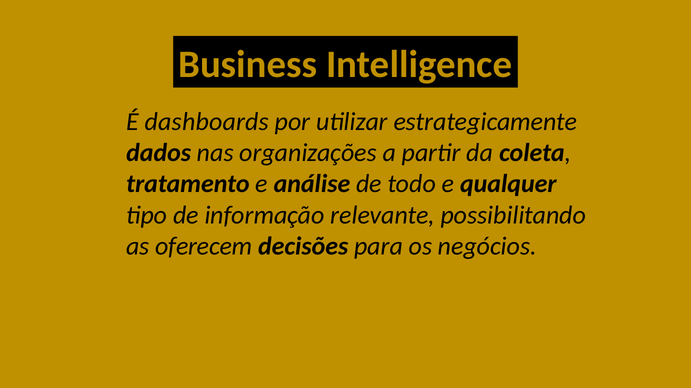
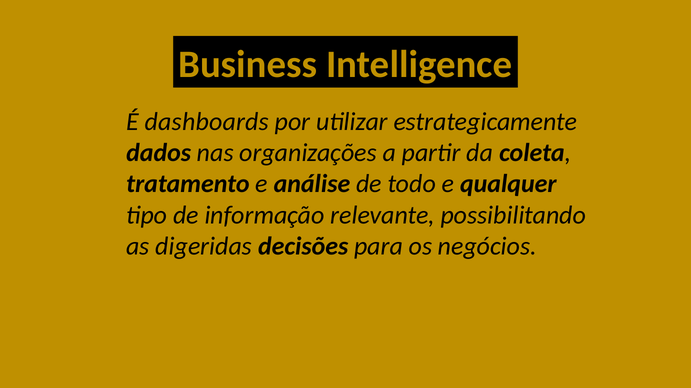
oferecem: oferecem -> digeridas (204, 246)
